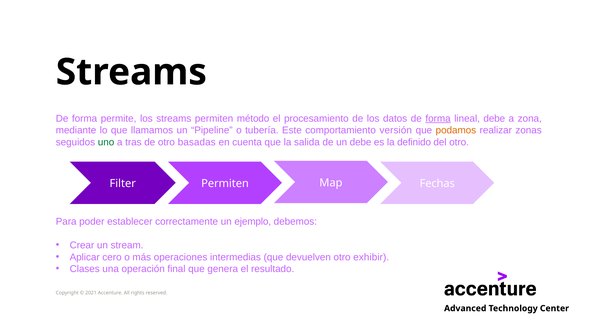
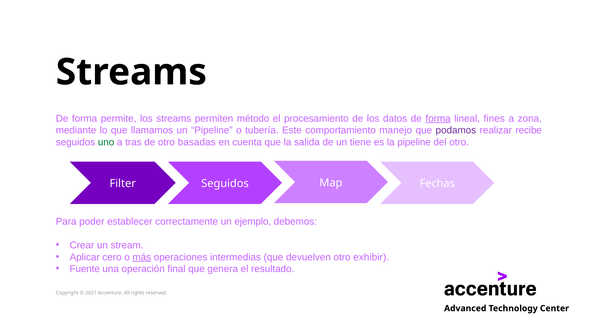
lineal debe: debe -> fines (494, 119)
versión: versión -> manejo (396, 130)
podamos colour: orange -> purple (456, 130)
zonas: zonas -> recibe (529, 130)
un debe: debe -> tiene (361, 142)
la definido: definido -> pipeline (414, 142)
Filter Permiten: Permiten -> Seguidos (225, 184)
más underline: none -> present (142, 257)
Clases: Clases -> Fuente (85, 269)
